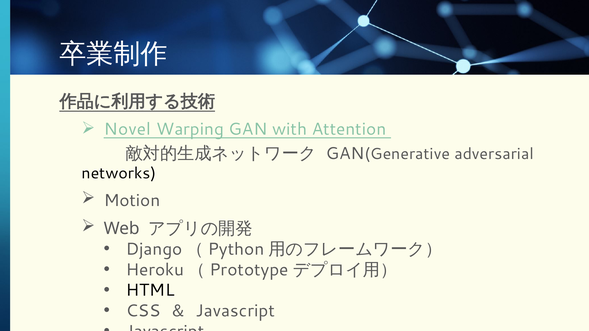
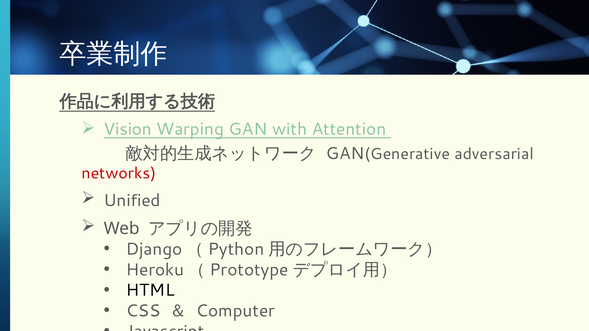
Novel: Novel -> Vision (128, 129)
networks colour: black -> red (119, 173)
Motion: Motion -> Unified (132, 201)
Javascript: Javascript -> Computer (235, 311)
